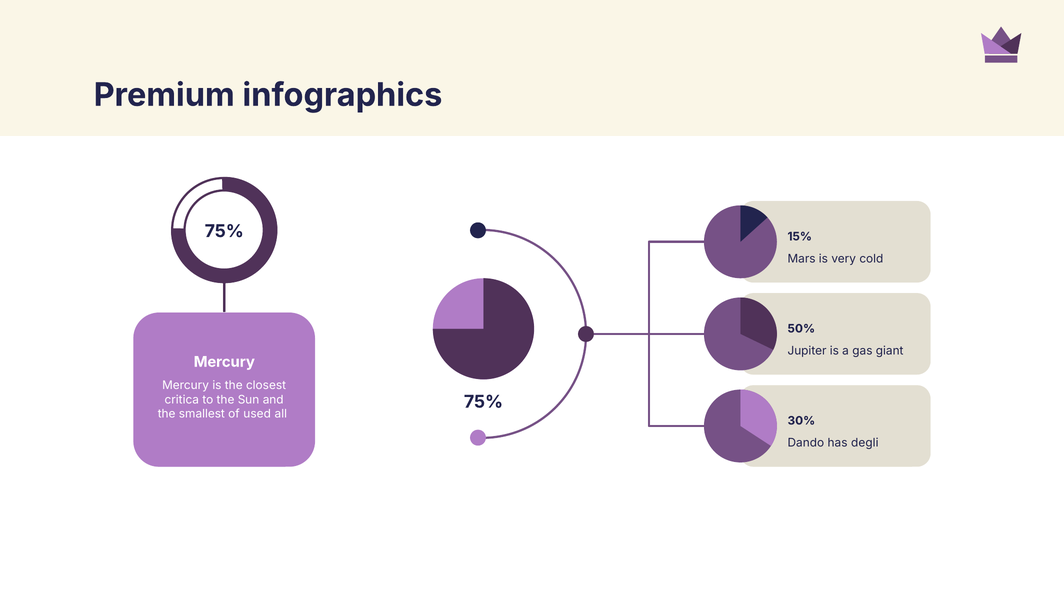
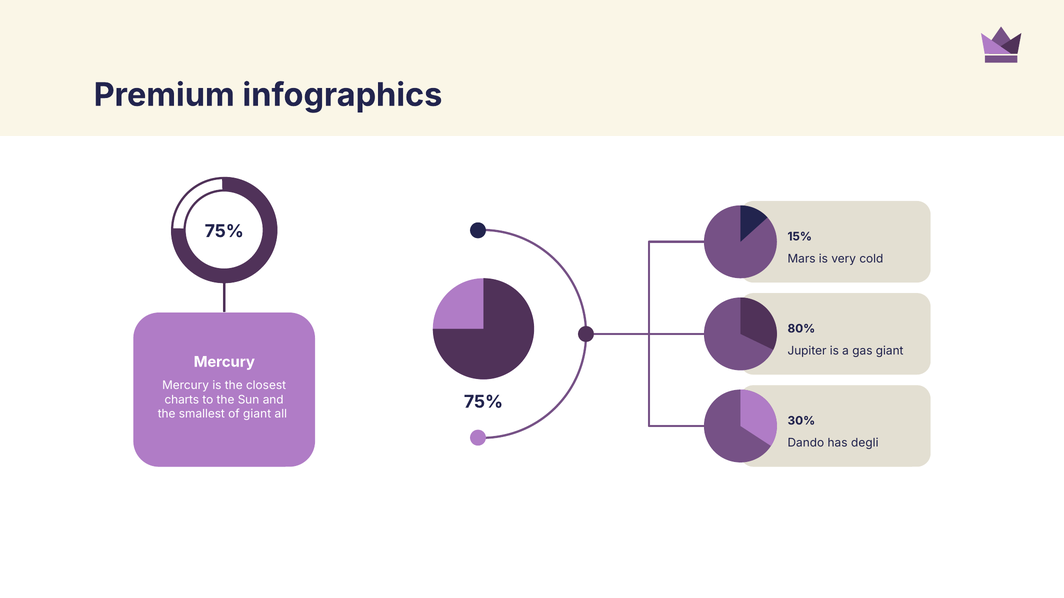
50%: 50% -> 80% (801, 329)
critica: critica -> charts (182, 400)
of used: used -> giant (257, 414)
